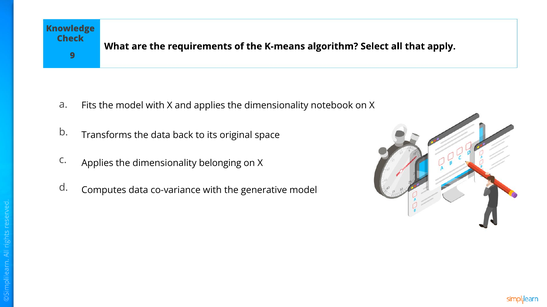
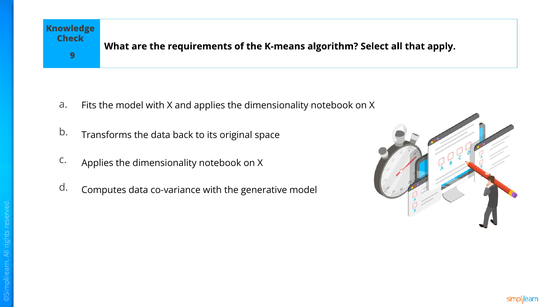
belonging: belonging -> notebook (220, 164)
